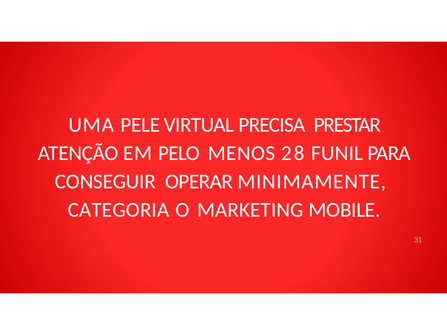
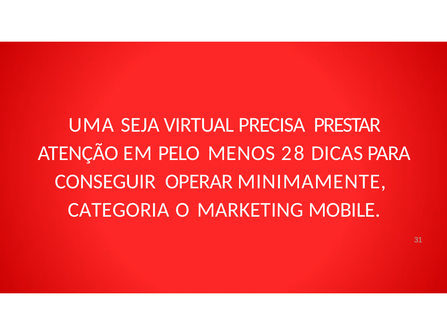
PELE: PELE -> SEJA (140, 125)
FUNIL: FUNIL -> DICAS (337, 153)
